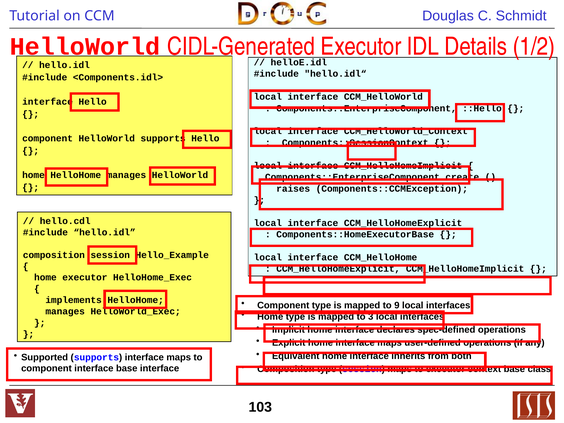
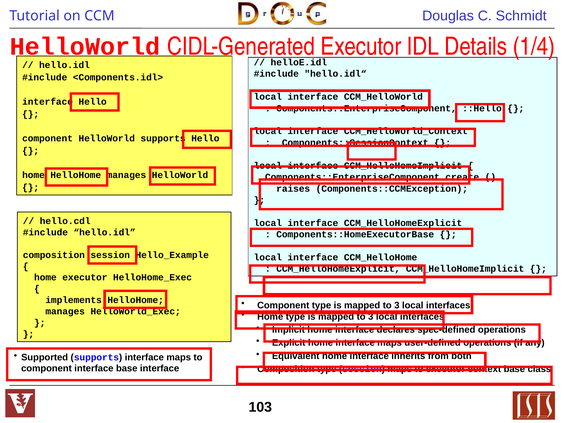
1/2: 1/2 -> 1/4 (534, 46)
9: 9 -> 3 (397, 305)
